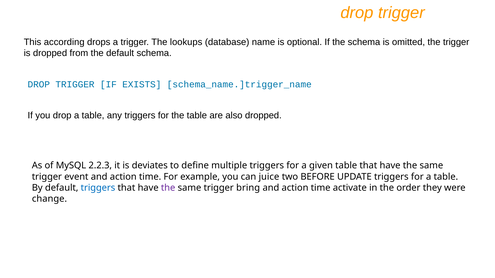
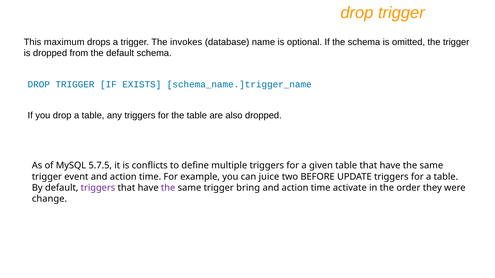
according: according -> maximum (64, 42)
lookups: lookups -> invokes (186, 42)
2.2.3: 2.2.3 -> 5.7.5 (100, 166)
deviates: deviates -> conflicts (150, 166)
triggers colour: blue -> purple (98, 188)
